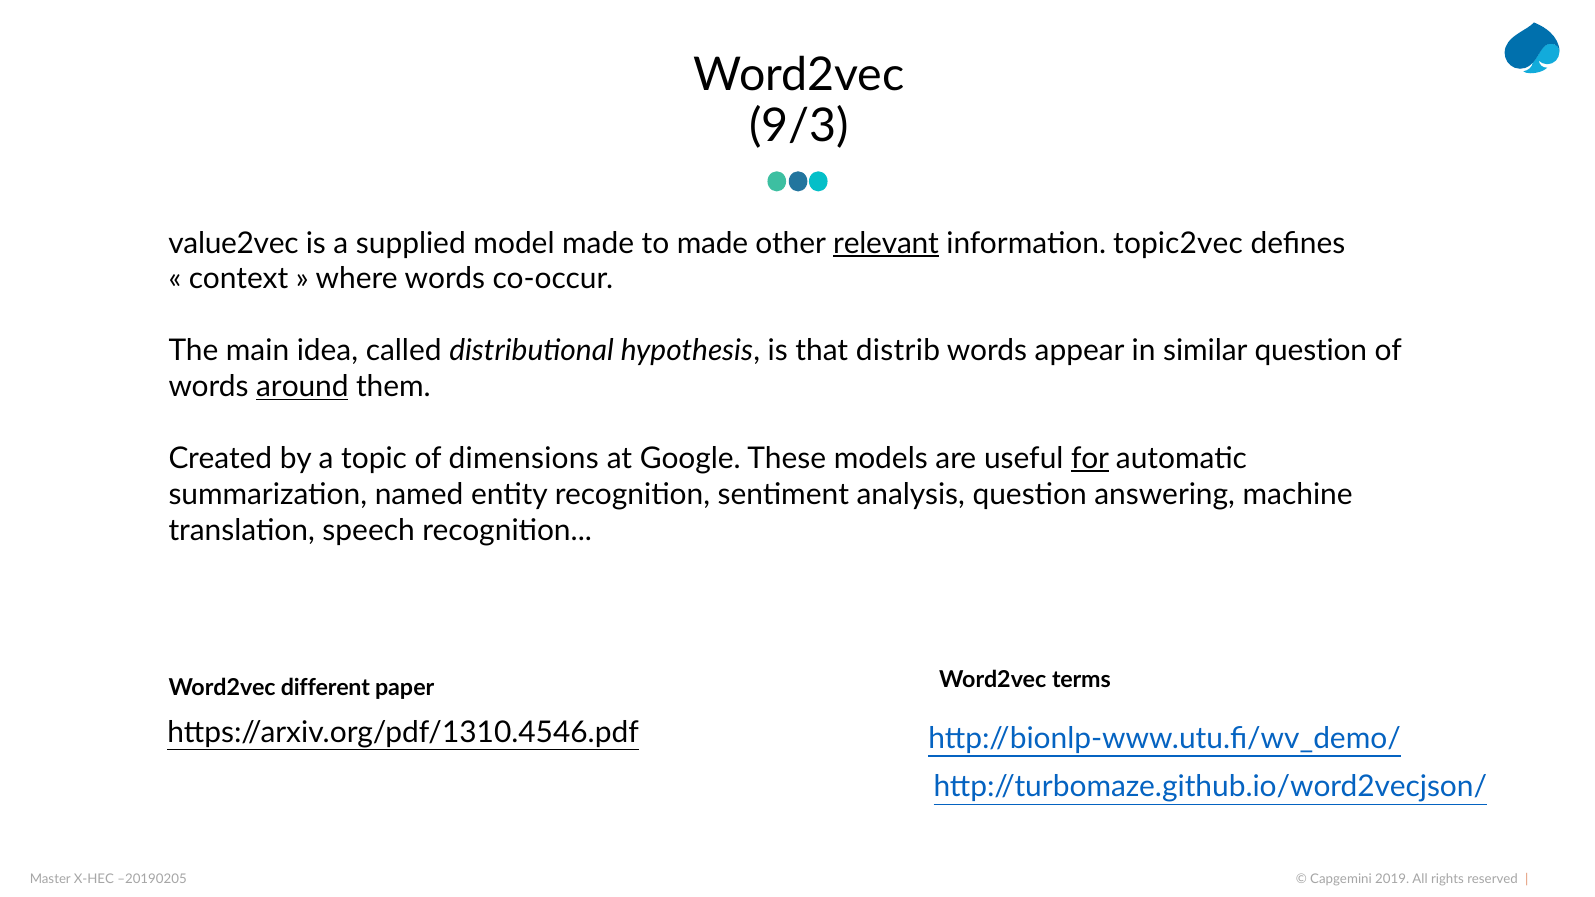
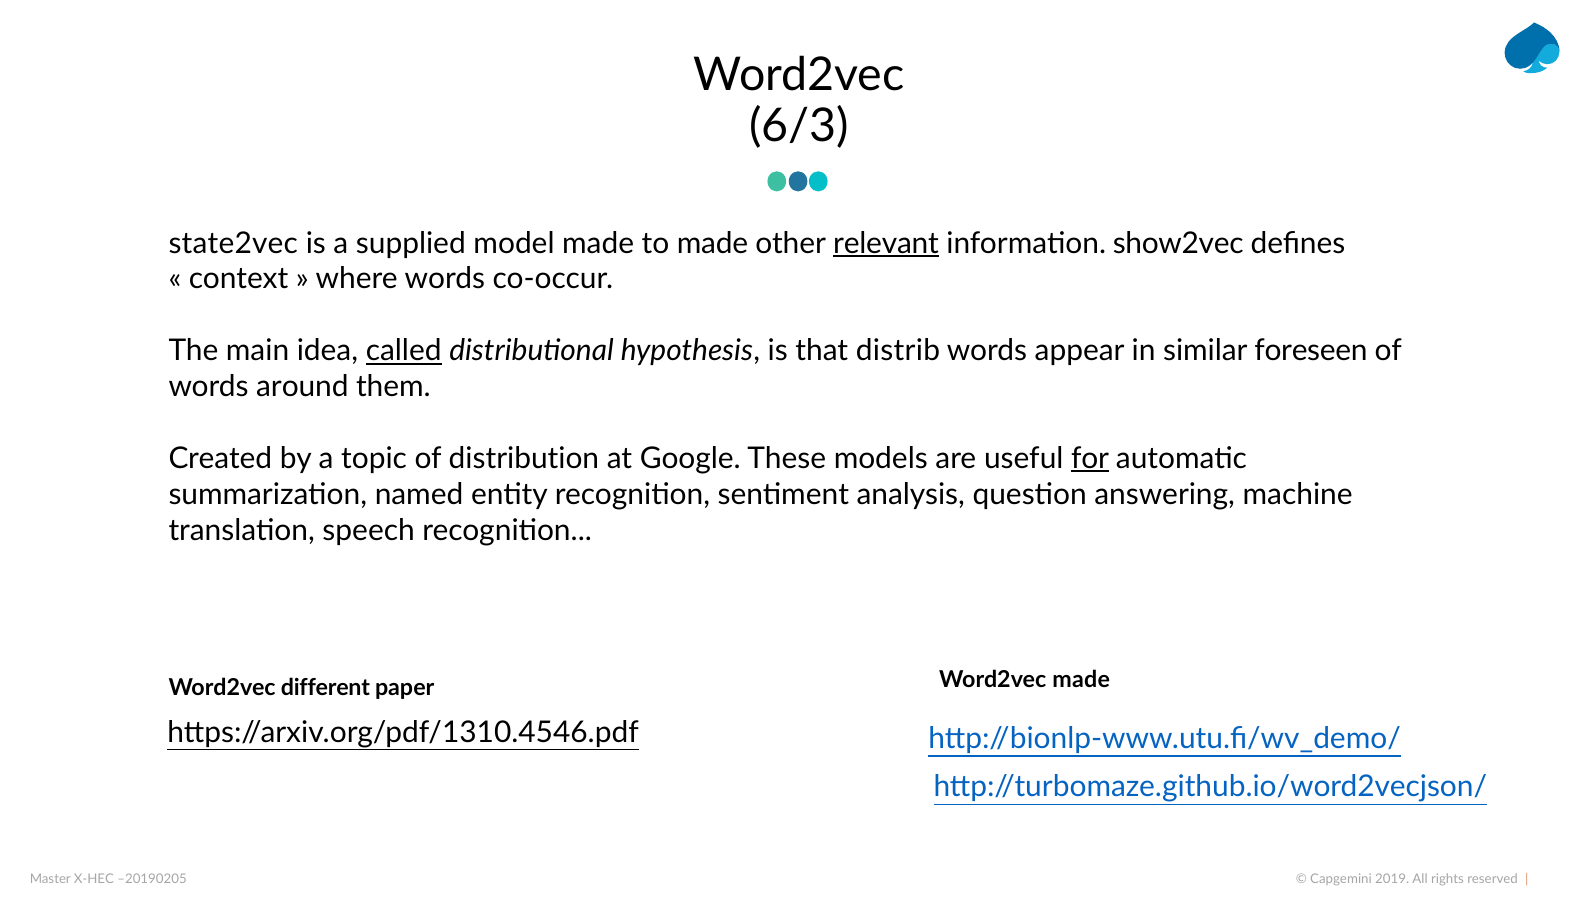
9/3: 9/3 -> 6/3 (799, 126)
value2vec: value2vec -> state2vec (233, 243)
topic2vec: topic2vec -> show2vec (1178, 243)
called underline: none -> present (404, 351)
similar question: question -> foreseen (1311, 351)
around underline: present -> none (302, 387)
dimensions: dimensions -> distribution (524, 459)
Word2vec terms: terms -> made (1081, 680)
